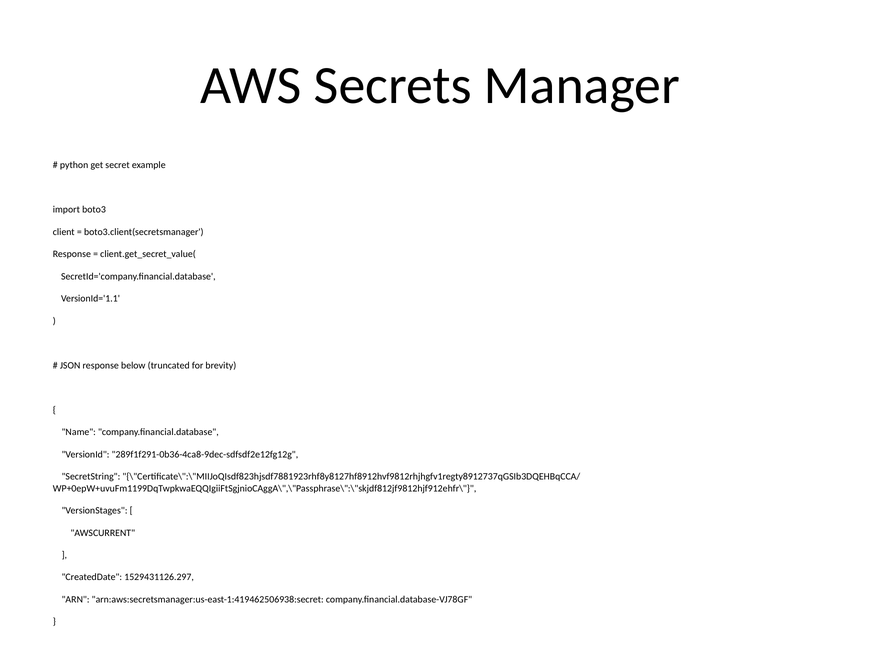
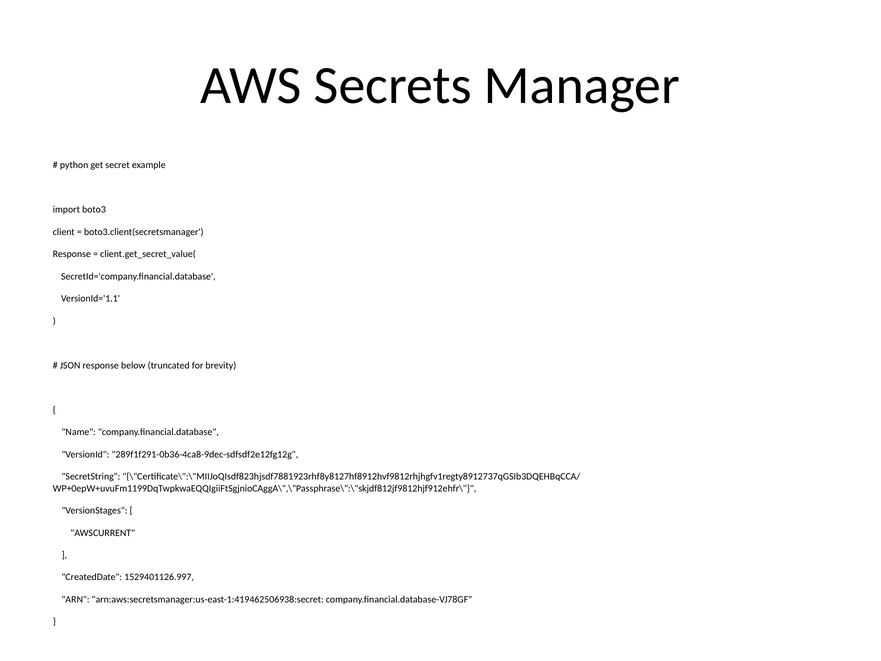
1529431126.297: 1529431126.297 -> 1529401126.997 (159, 577)
